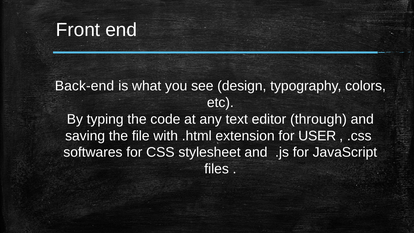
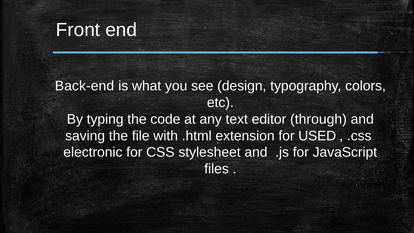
USER: USER -> USED (317, 136)
softwares: softwares -> electronic (93, 152)
